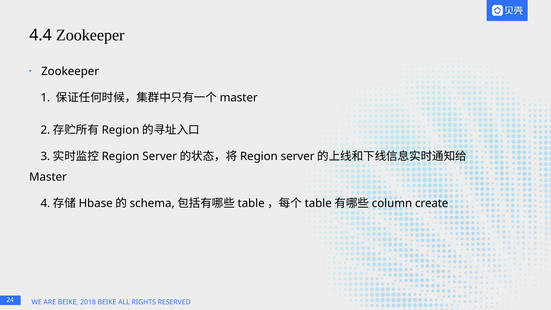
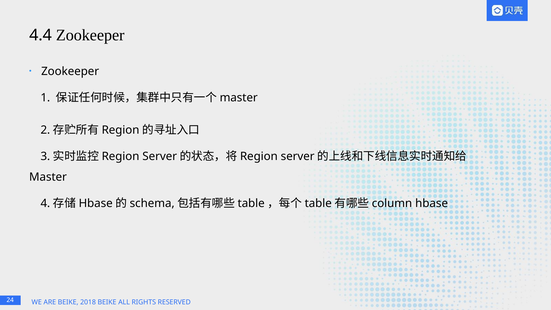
create: create -> hbase (432, 203)
